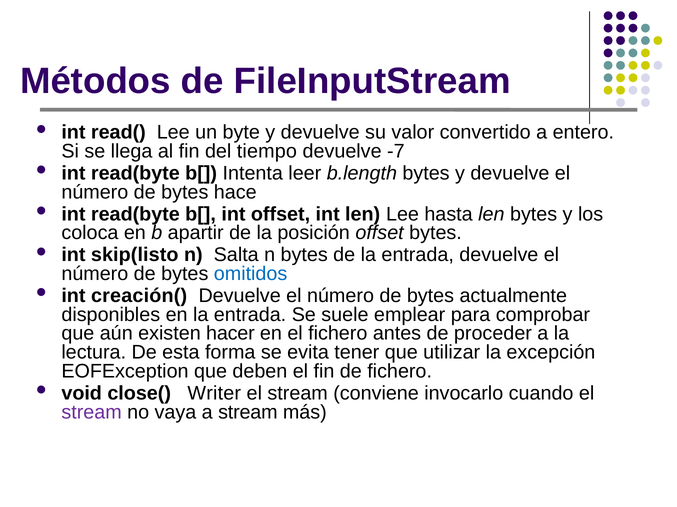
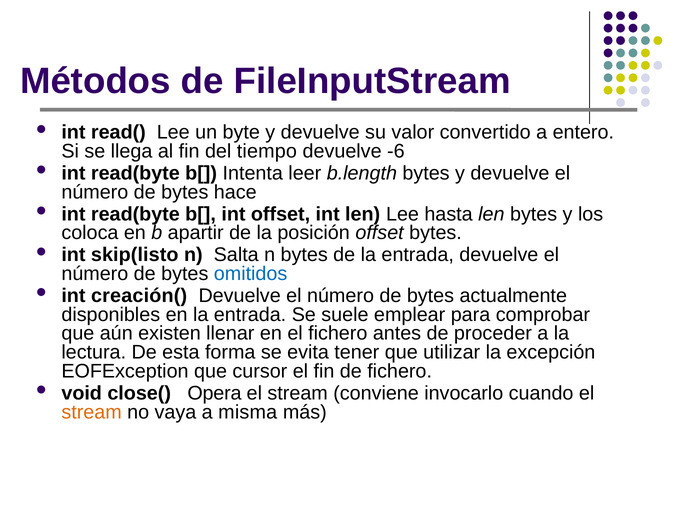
-7: -7 -> -6 (396, 152)
hacer: hacer -> llenar (230, 334)
deben: deben -> cursor (260, 372)
Writer: Writer -> Opera (214, 394)
stream colour: purple -> orange (92, 413)
a stream: stream -> misma (248, 413)
